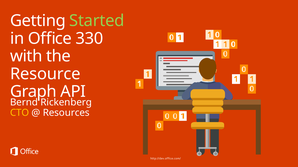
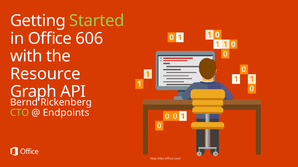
330: 330 -> 606 (89, 39)
CTO colour: yellow -> light green (20, 113)
Resources: Resources -> Endpoints (66, 113)
